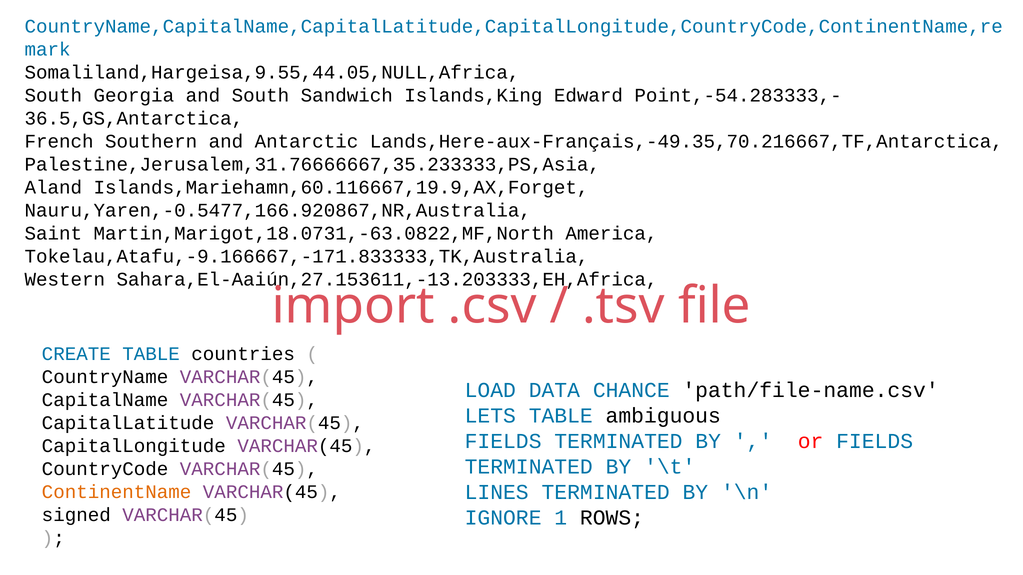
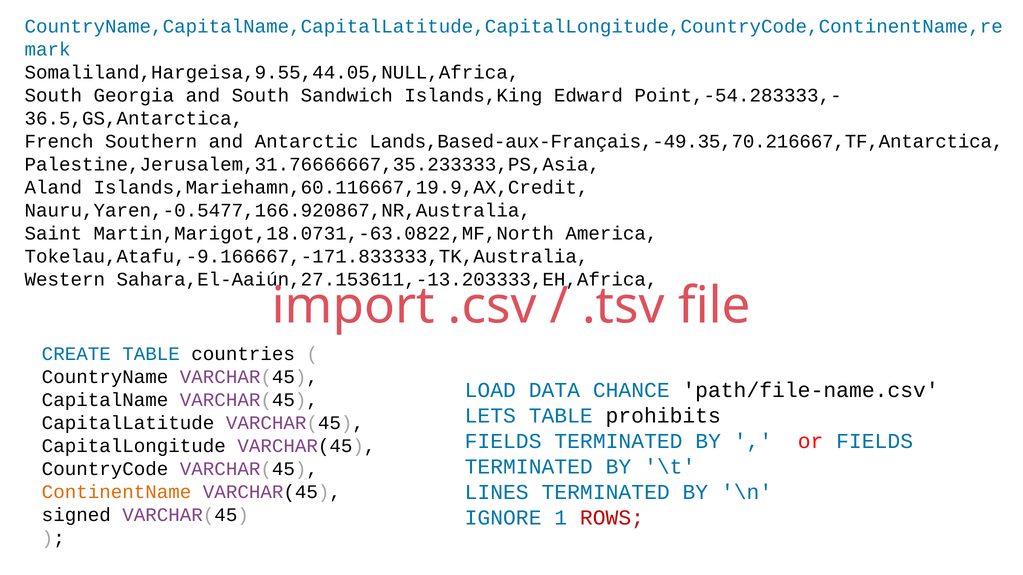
Lands,Here-aux-Français,-49.35,70.216667,TF,Antarctica: Lands,Here-aux-Français,-49.35,70.216667,TF,Antarctica -> Lands,Based-aux-Français,-49.35,70.216667,TF,Antarctica (686, 141)
Islands,Mariehamn,60.116667,19.9,AX,Forget: Islands,Mariehamn,60.116667,19.9,AX,Forget -> Islands,Mariehamn,60.116667,19.9,AX,Credit (341, 188)
ambiguous: ambiguous -> prohibits (663, 416)
ROWS colour: black -> red (612, 518)
